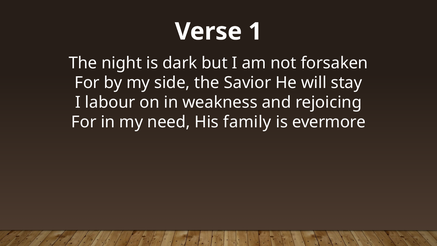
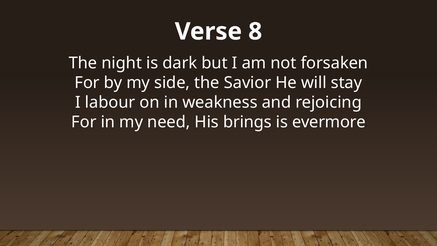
1: 1 -> 8 (255, 32)
family: family -> brings (247, 122)
